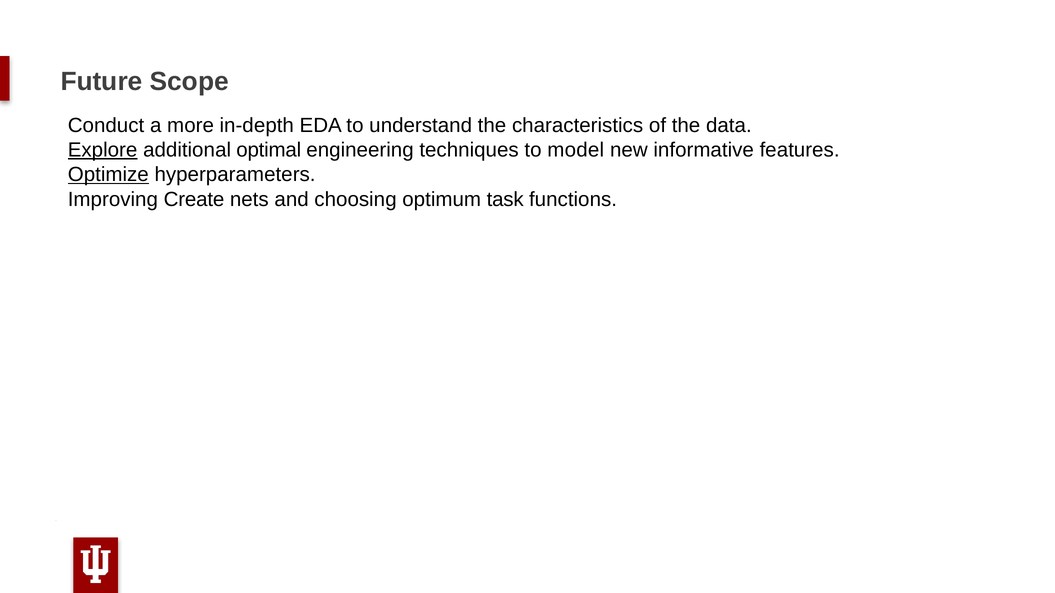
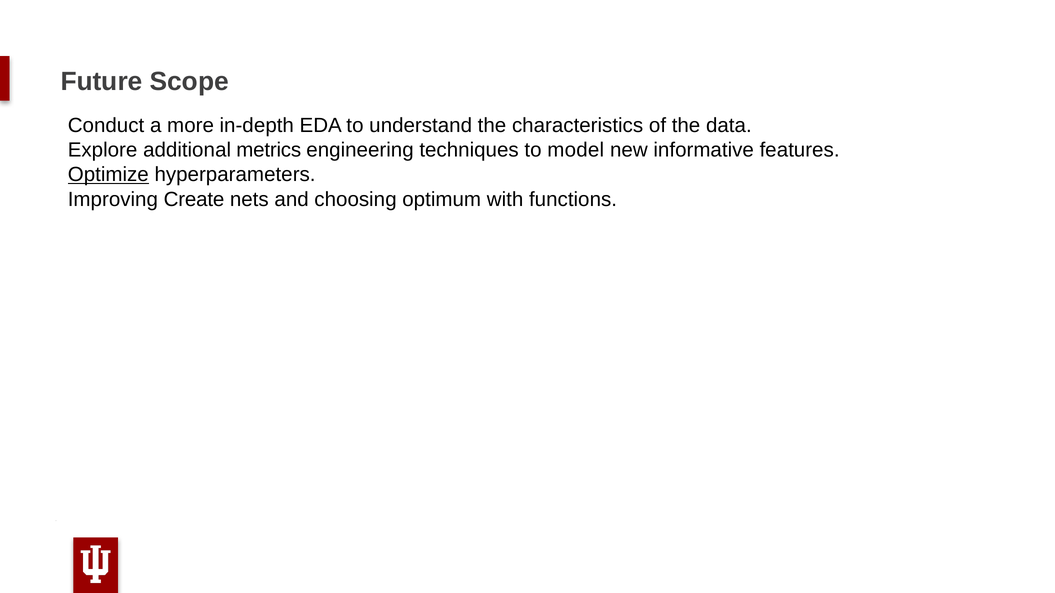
Explore underline: present -> none (103, 150)
optimal: optimal -> metrics (269, 150)
task: task -> with (505, 199)
